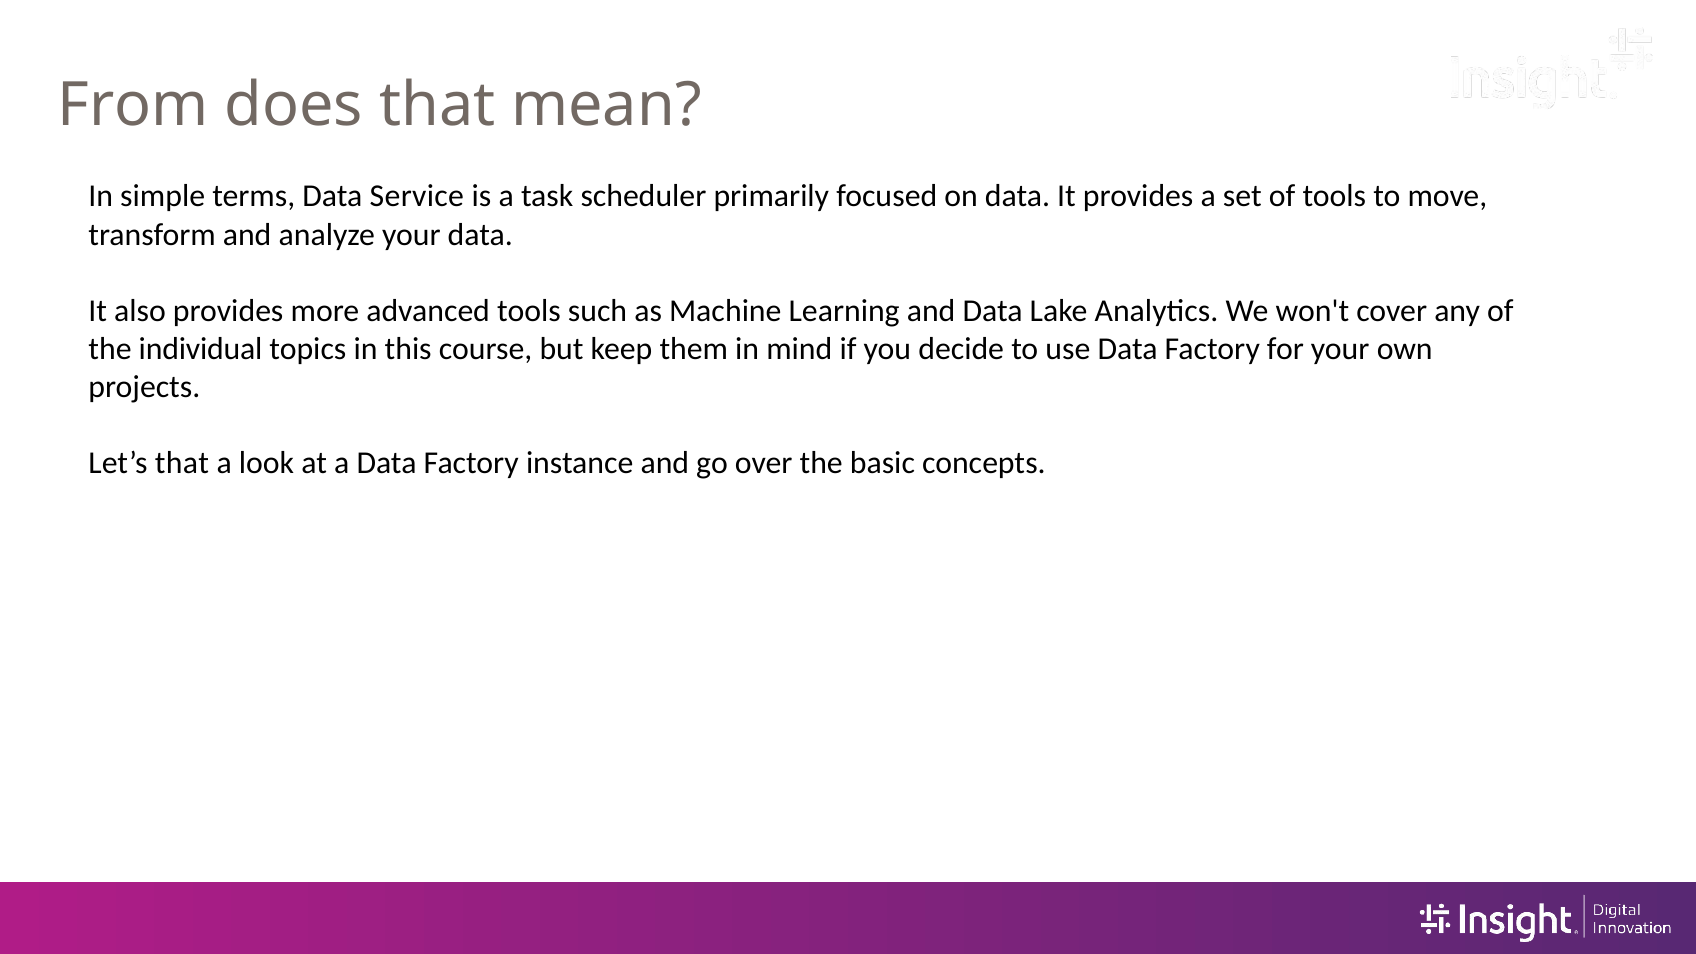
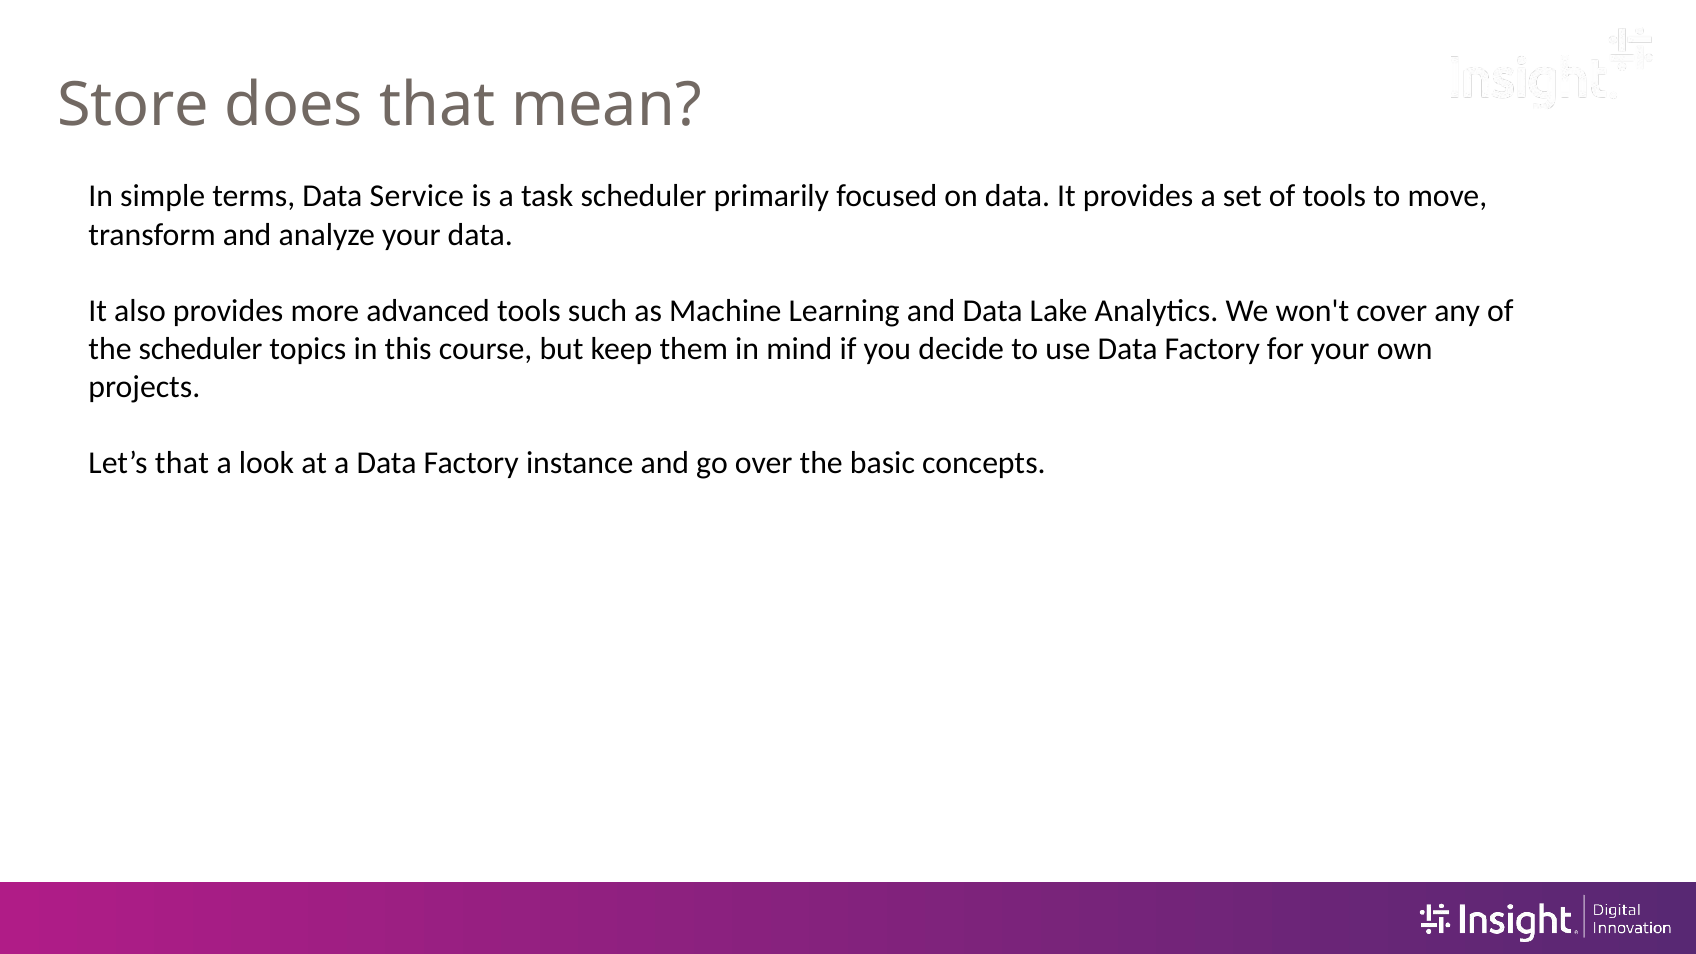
From: From -> Store (133, 105)
the individual: individual -> scheduler (201, 349)
